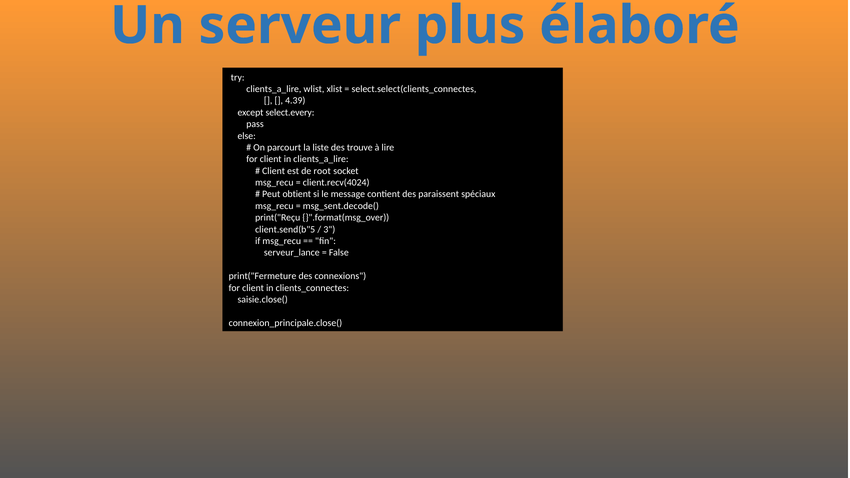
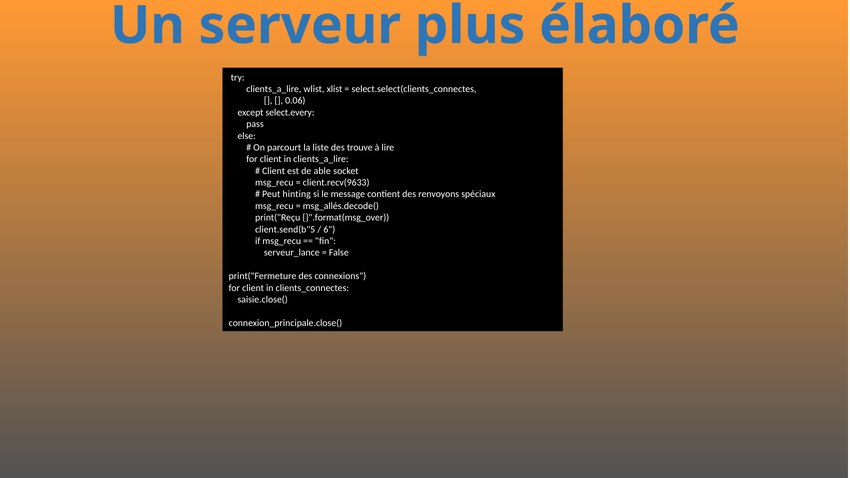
4.39: 4.39 -> 0.06 (295, 101)
root: root -> able (322, 171)
client.recv(4024: client.recv(4024 -> client.recv(9633 (336, 183)
obtient: obtient -> hinting (297, 194)
paraissent: paraissent -> renvoyons (439, 194)
msg_sent.decode(: msg_sent.decode( -> msg_allés.decode( (341, 206)
3: 3 -> 6 (329, 229)
